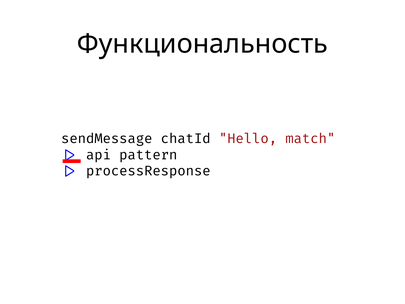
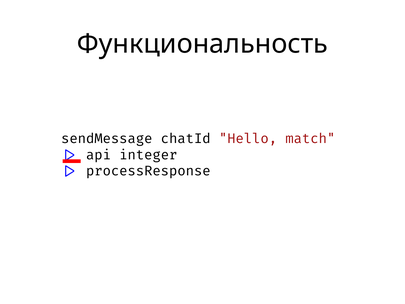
pattern: pattern -> integer (148, 155)
